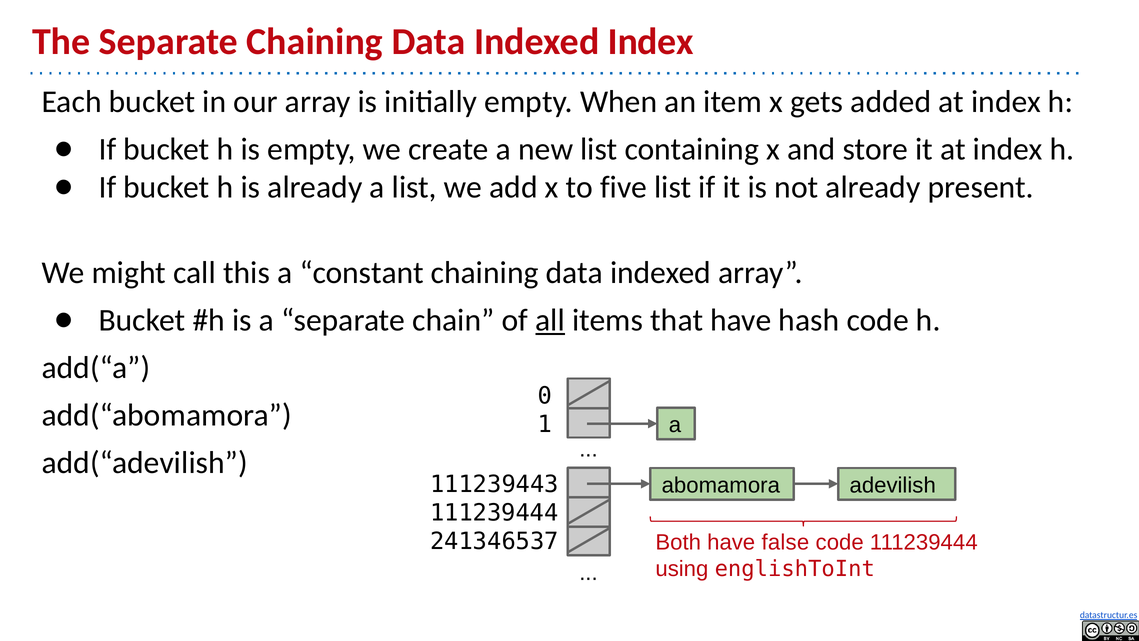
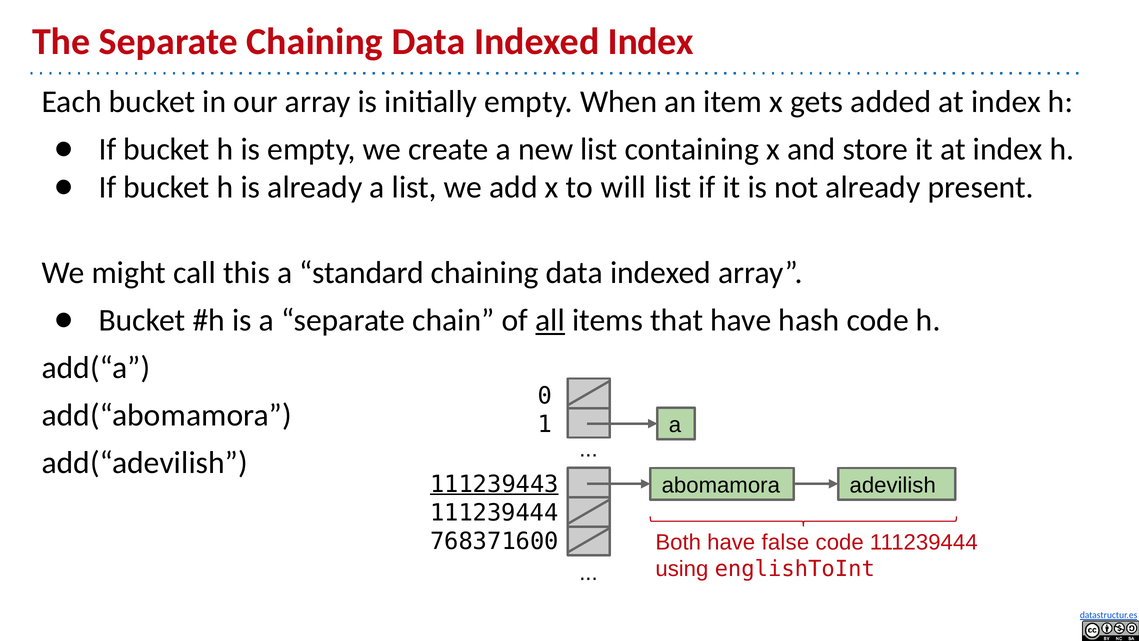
five: five -> will (623, 187)
constant: constant -> standard (362, 273)
111239443 underline: none -> present (494, 484)
241346537: 241346537 -> 768371600 (494, 541)
